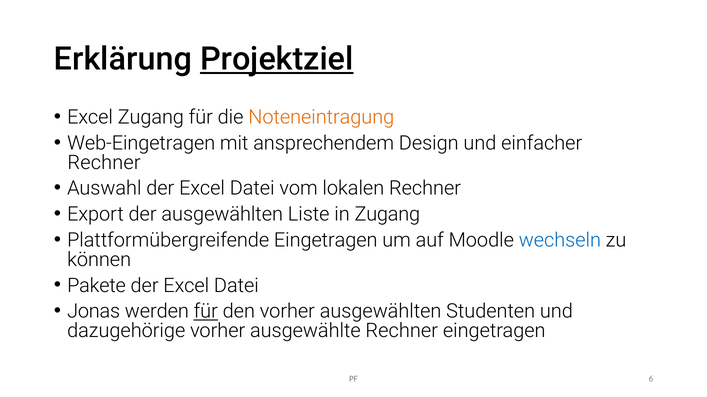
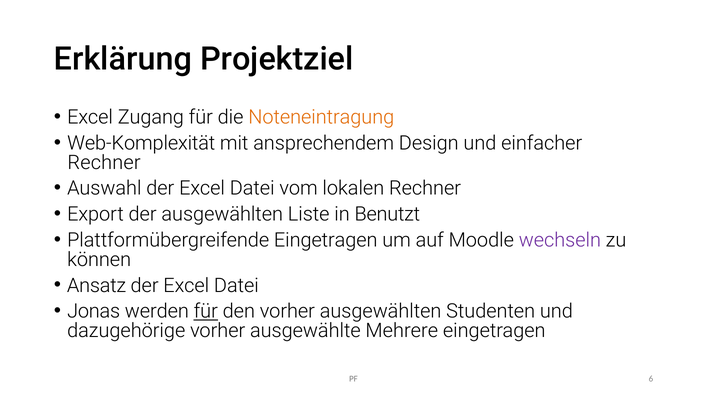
Projektziel underline: present -> none (277, 59)
Web-Eingetragen: Web-Eingetragen -> Web-Komplexität (141, 143)
in Zugang: Zugang -> Benutzt (387, 215)
wechseln colour: blue -> purple (560, 241)
Pakete: Pakete -> Ansatz (97, 286)
ausgewählte Rechner: Rechner -> Mehrere (402, 331)
